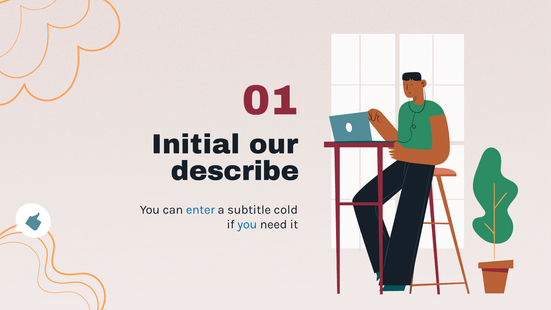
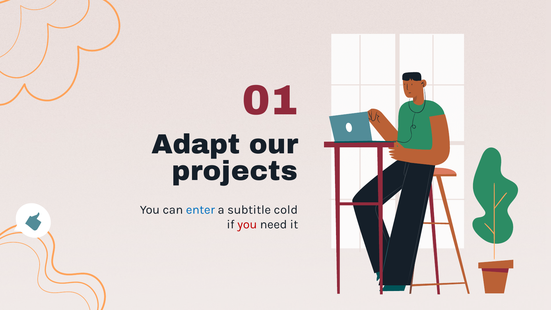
Initial: Initial -> Adapt (196, 144)
describe: describe -> projects (235, 171)
you colour: blue -> red (247, 224)
